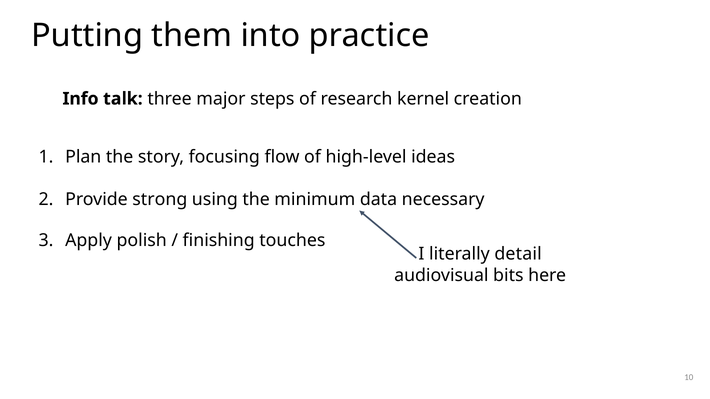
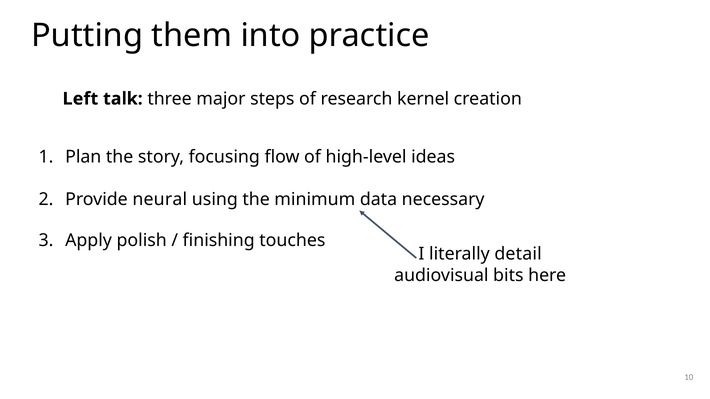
Info: Info -> Left (80, 99)
strong: strong -> neural (160, 200)
